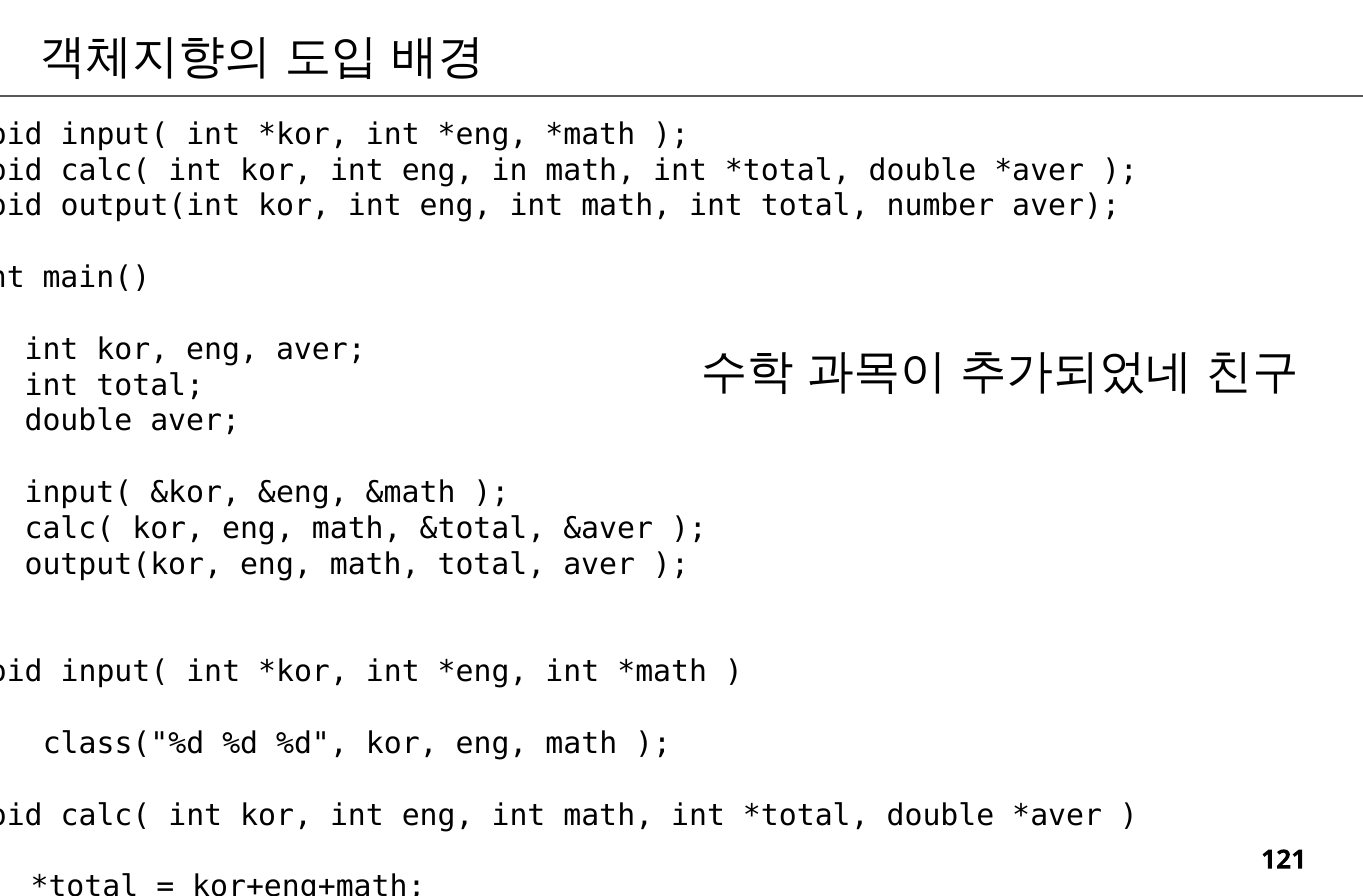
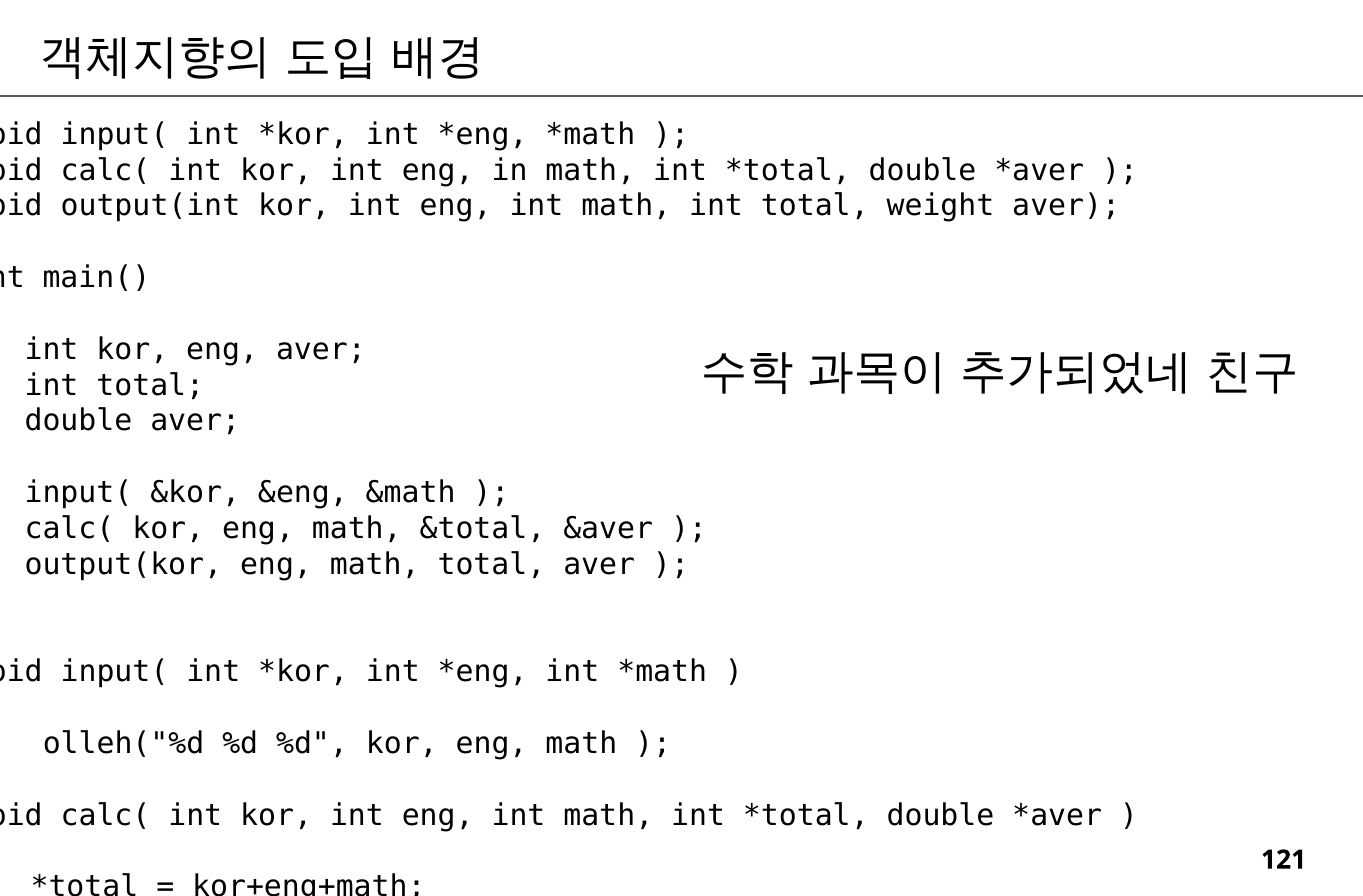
number: number -> weight (940, 206)
class("%d: class("%d -> olleh("%d (124, 743)
